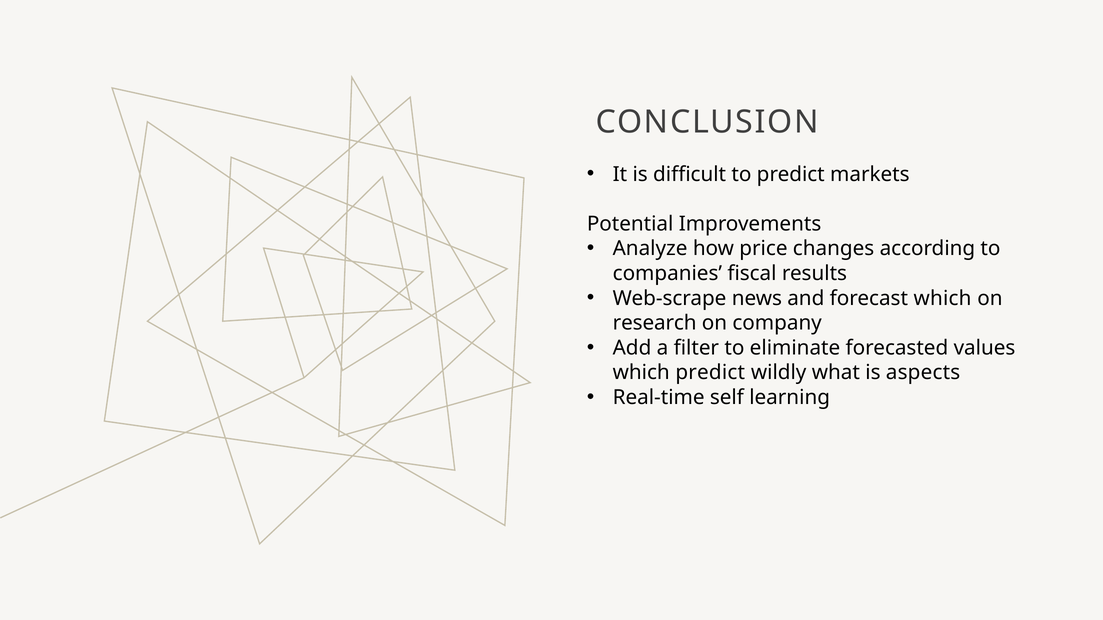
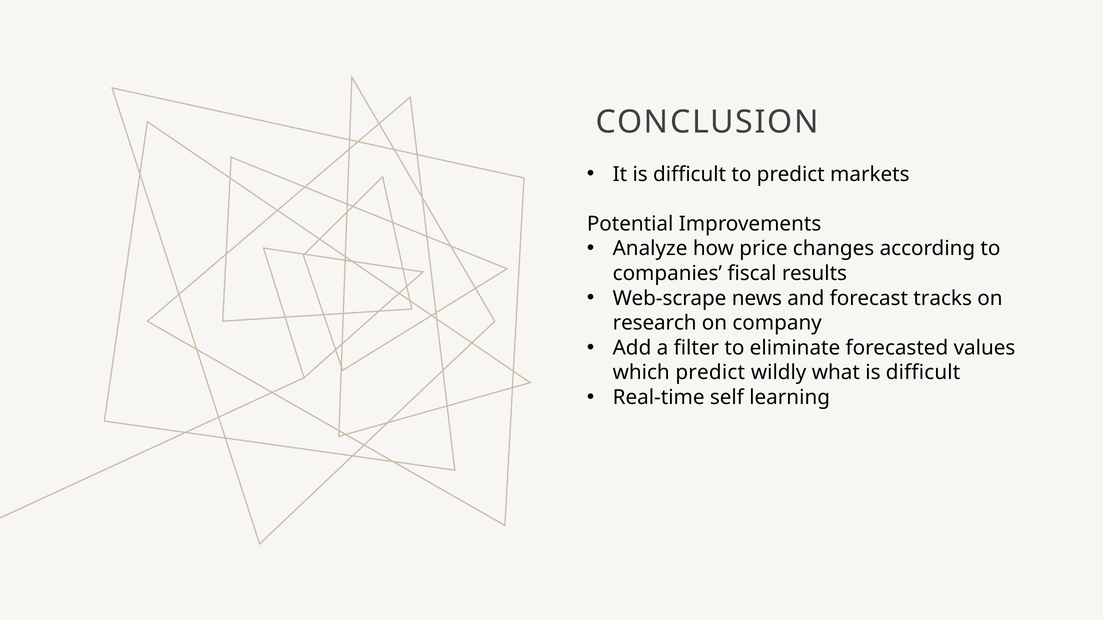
forecast which: which -> tracks (943, 298)
what is aspects: aspects -> difficult (923, 373)
